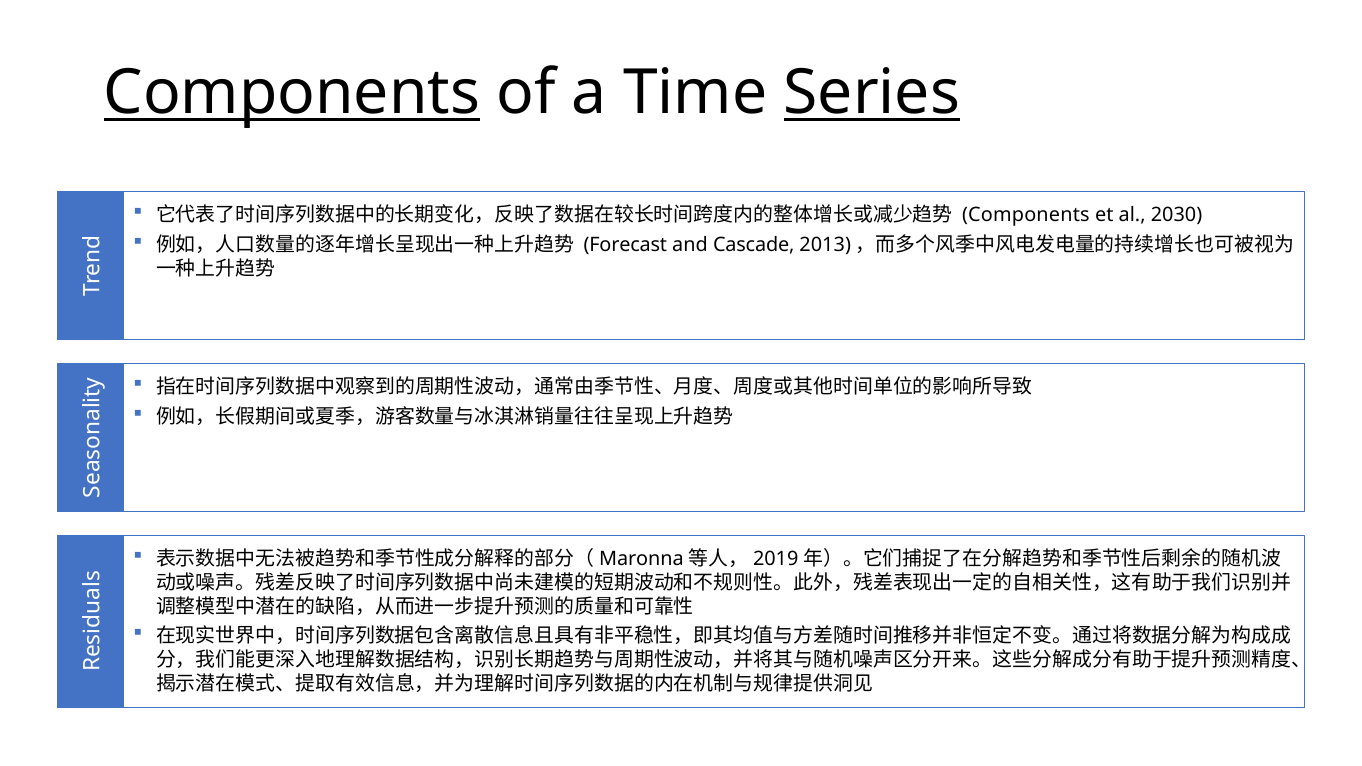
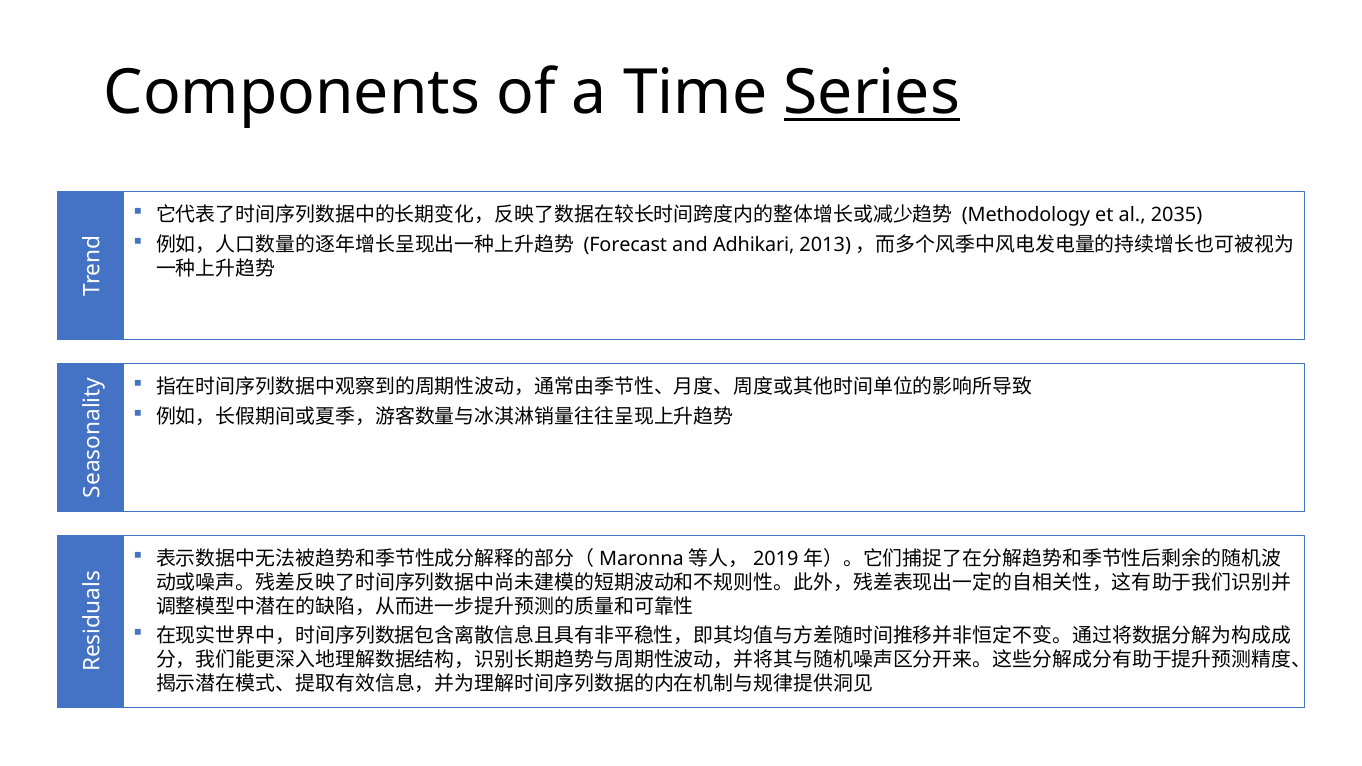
Components underline: present -> none (292, 93)
Components: Components -> Methodology (1026, 215)
2030: 2030 -> 2035 (1177, 215)
Cascade: Cascade -> Adhikari (754, 245)
